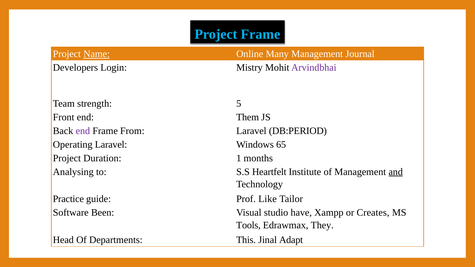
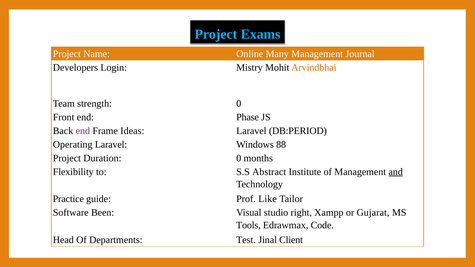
Project Frame: Frame -> Exams (261, 34)
Name underline: present -> none (97, 54)
Arvindbhai colour: purple -> orange (314, 68)
strength 5: 5 -> 0 (239, 103)
Them: Them -> Phase (248, 117)
From: From -> Ideas (132, 131)
65: 65 -> 88 (281, 145)
Duration 1: 1 -> 0 (239, 158)
Analysing: Analysing -> Flexibility (73, 172)
Heartfelt: Heartfelt -> Abstract (269, 172)
have: have -> right (301, 213)
Creates: Creates -> Gujarat (373, 213)
They: They -> Code (322, 225)
This: This -> Test (246, 240)
Adapt: Adapt -> Client (291, 240)
